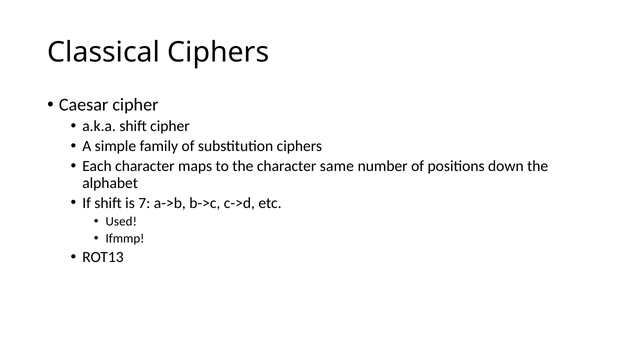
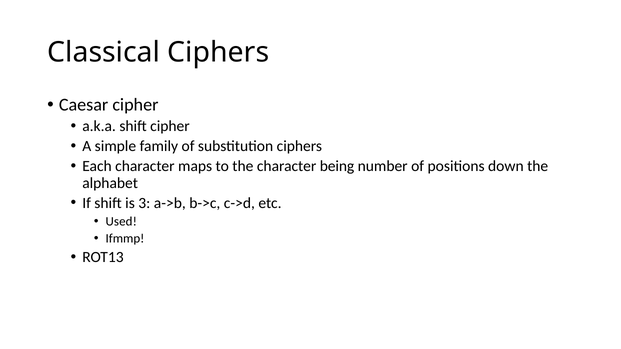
same: same -> being (337, 166)
7: 7 -> 3 (144, 203)
